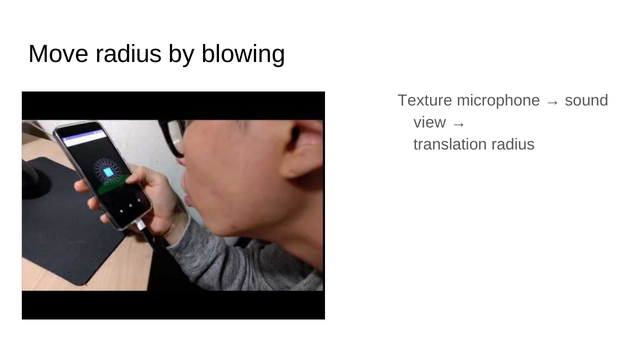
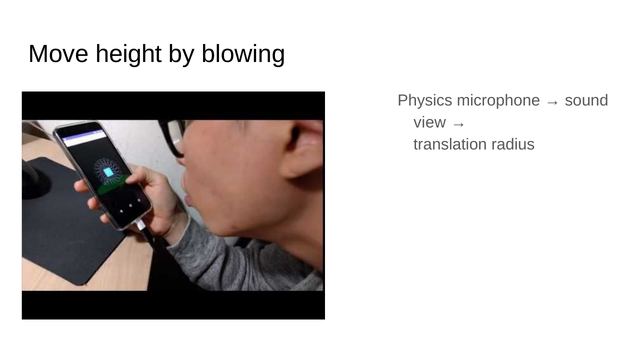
Move radius: radius -> height (129, 54)
Texture: Texture -> Physics (425, 100)
